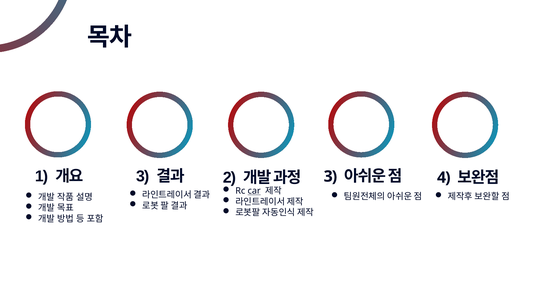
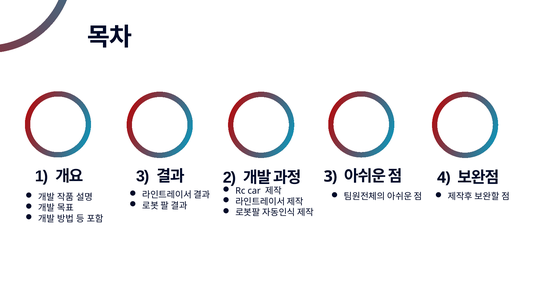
car underline: present -> none (254, 191)
